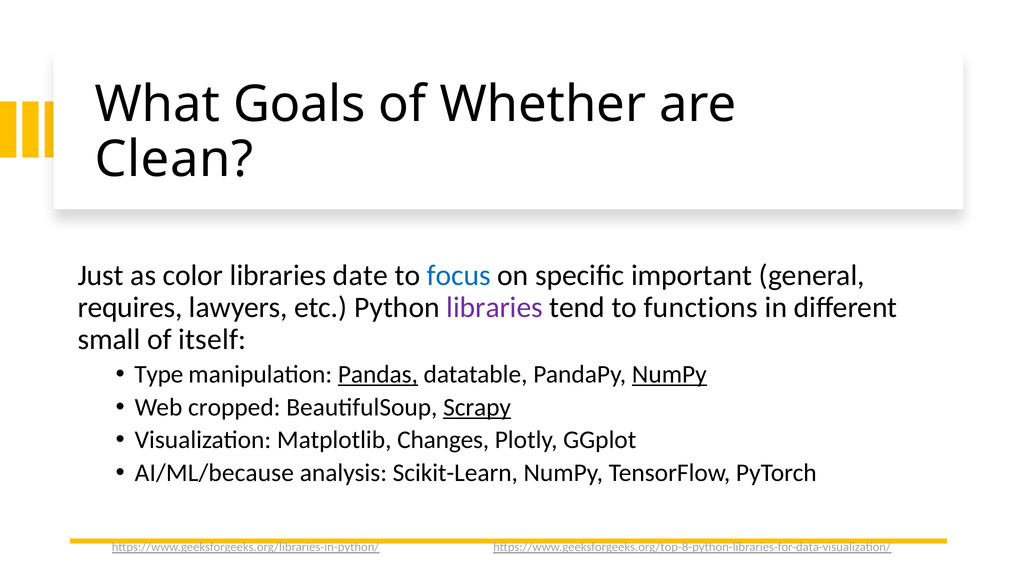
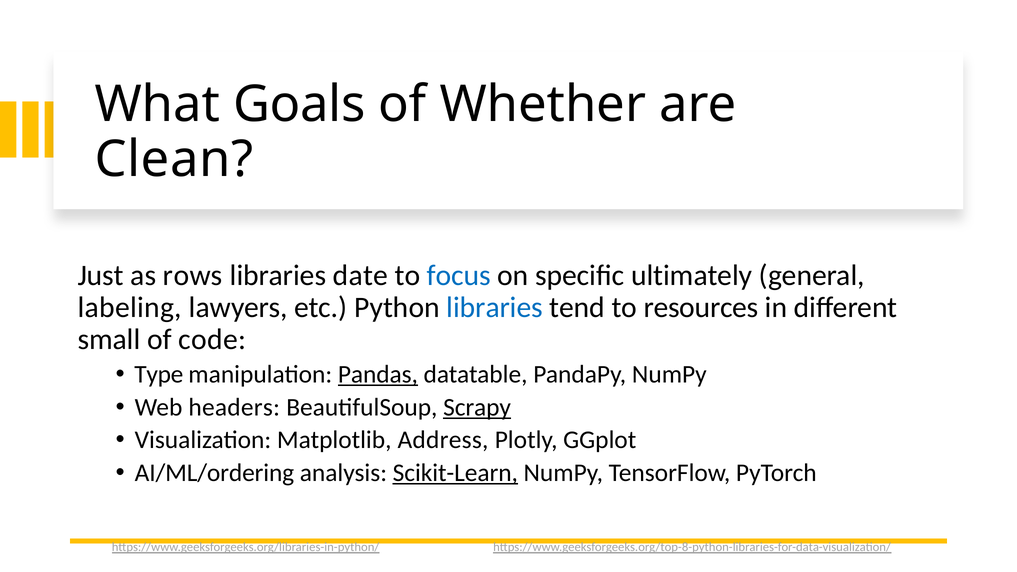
color: color -> rows (193, 276)
important: important -> ultimately (692, 276)
requires: requires -> labeling (130, 307)
libraries colour: purple -> blue (495, 307)
functions: functions -> resources (701, 307)
itself: itself -> code (212, 339)
NumPy underline: present -> none (669, 375)
cropped: cropped -> headers (234, 407)
Changes: Changes -> Address (443, 440)
AI/ML/because: AI/ML/because -> AI/ML/ordering (214, 473)
Scikit-Learn underline: none -> present (455, 473)
